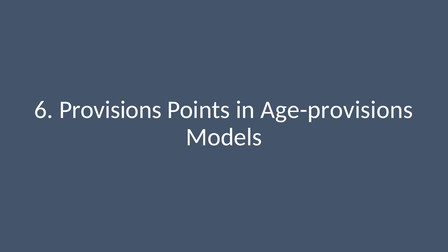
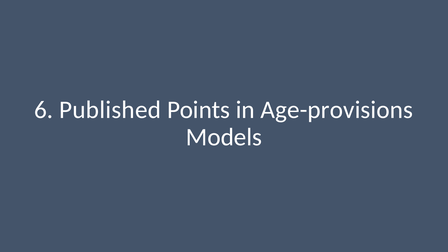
Provisions: Provisions -> Published (110, 110)
